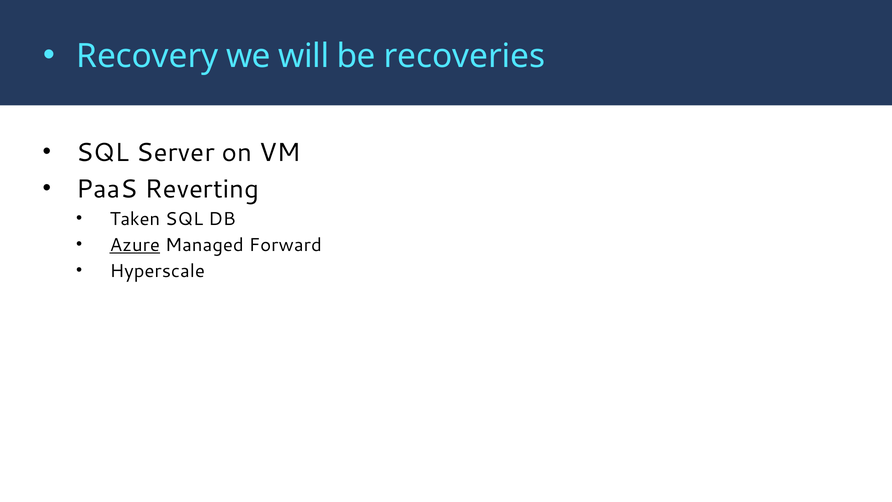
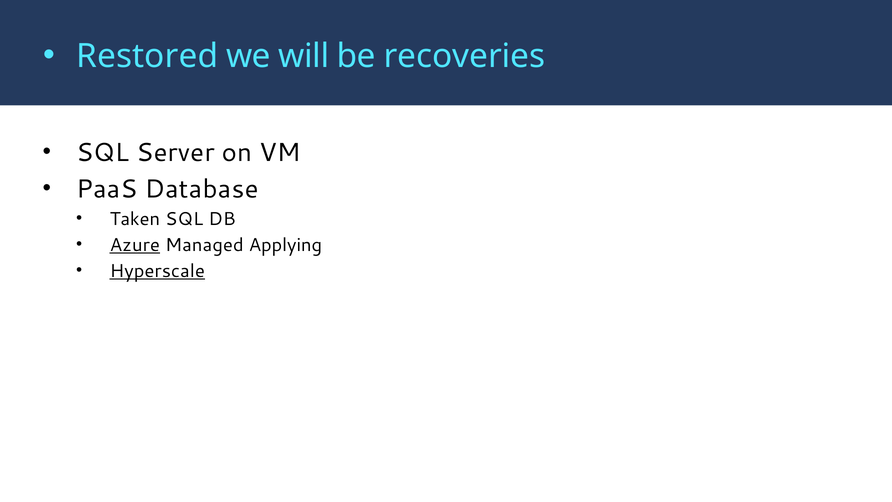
Recovery: Recovery -> Restored (147, 56)
Reverting: Reverting -> Database (202, 189)
Forward: Forward -> Applying (285, 245)
Hyperscale underline: none -> present (157, 271)
